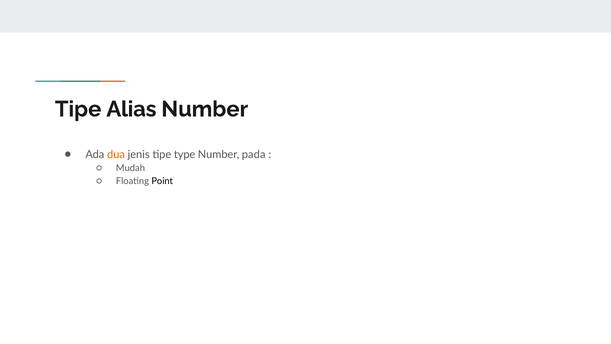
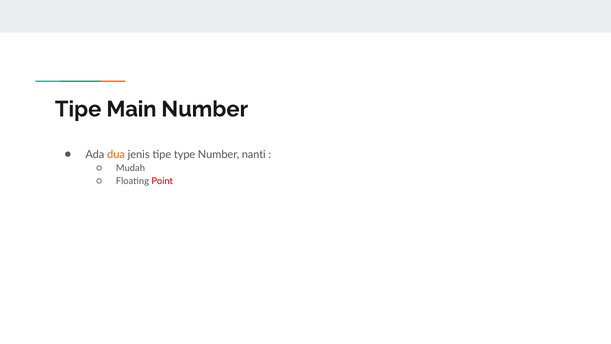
Alias: Alias -> Main (131, 109)
pada: pada -> nanti (254, 154)
Point colour: black -> red (162, 181)
